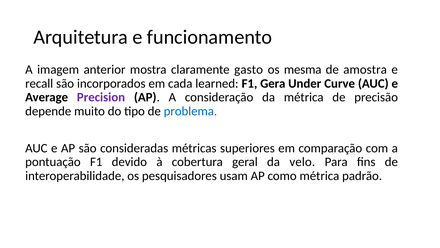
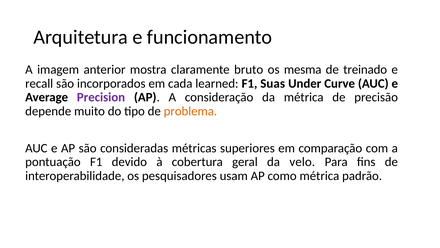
gasto: gasto -> bruto (249, 70)
amostra: amostra -> treinado (365, 70)
Gera: Gera -> Suas (273, 83)
problema colour: blue -> orange (190, 111)
